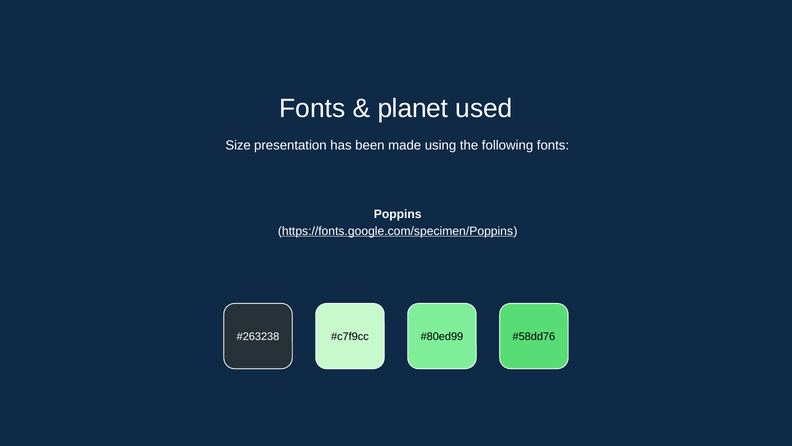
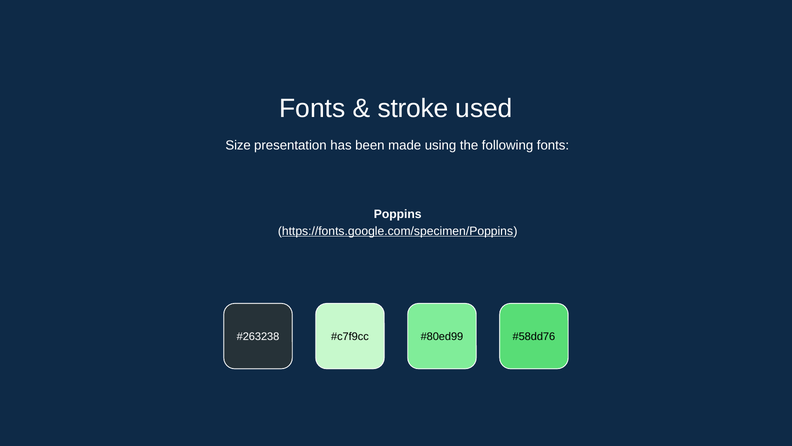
planet: planet -> stroke (413, 108)
